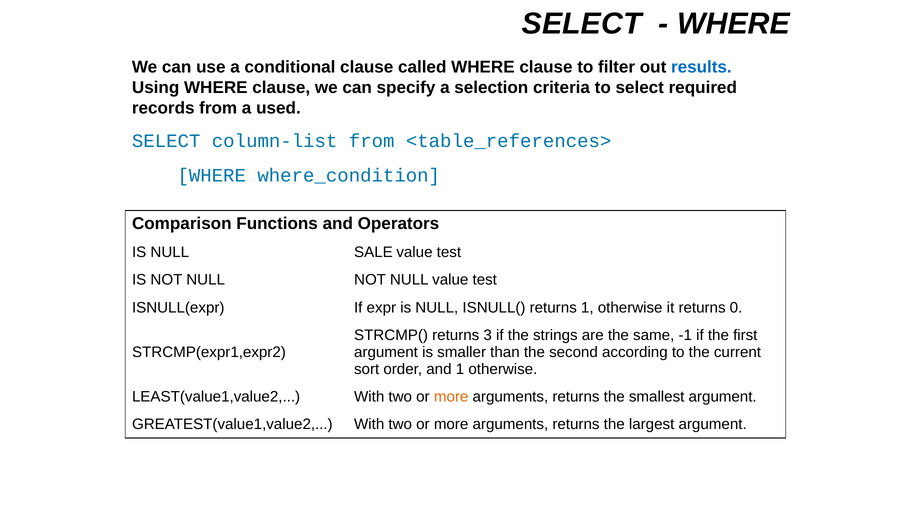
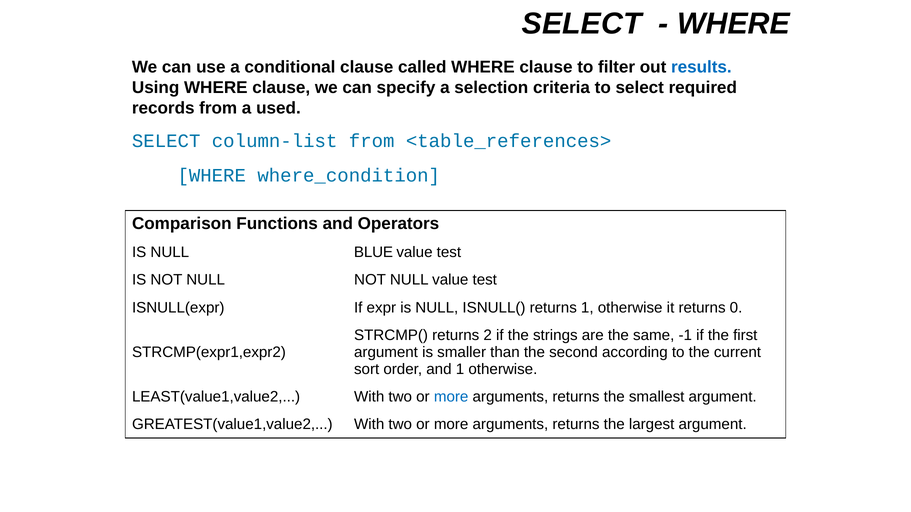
SALE: SALE -> BLUE (374, 252)
3: 3 -> 2 (488, 336)
more colour: orange -> blue (451, 397)
